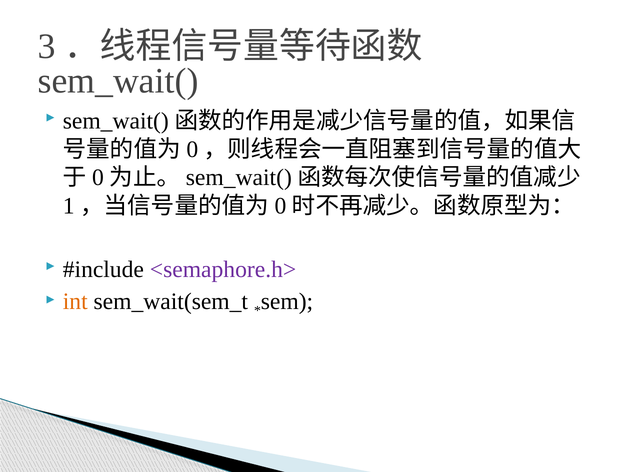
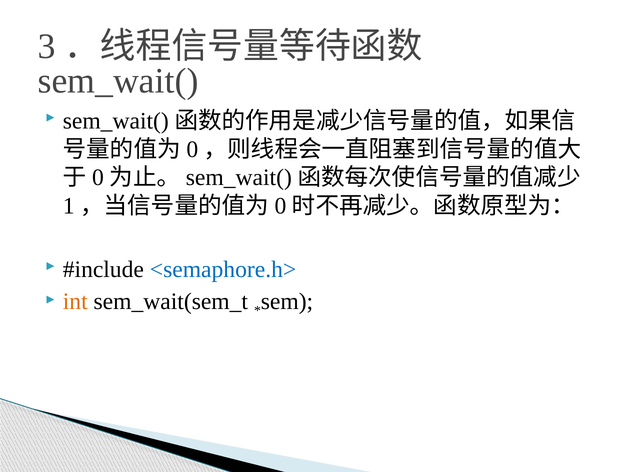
<semaphore.h> colour: purple -> blue (223, 269)
